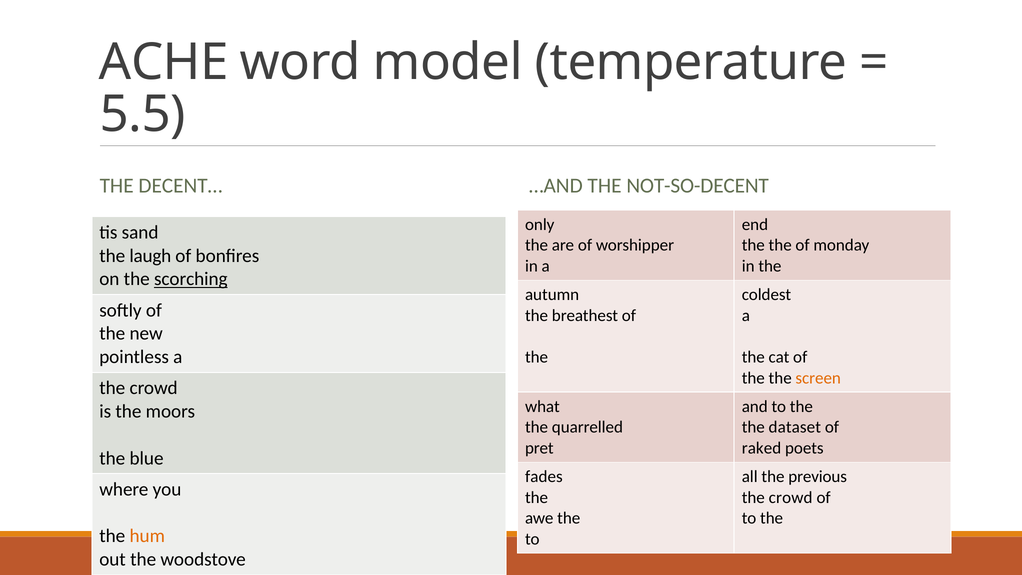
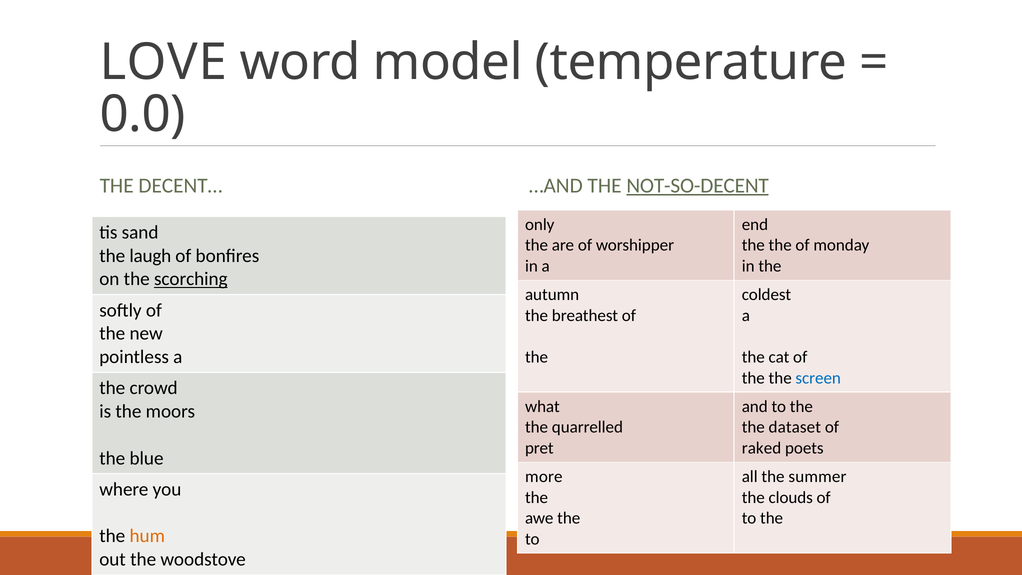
ACHE: ACHE -> LOVE (163, 62)
5.5: 5.5 -> 0.0 (143, 115)
NOT-SO-DECENT underline: none -> present (698, 185)
screen colour: orange -> blue (818, 378)
fades: fades -> more (544, 477)
previous: previous -> summer (817, 477)
crowd: crowd -> clouds (791, 497)
